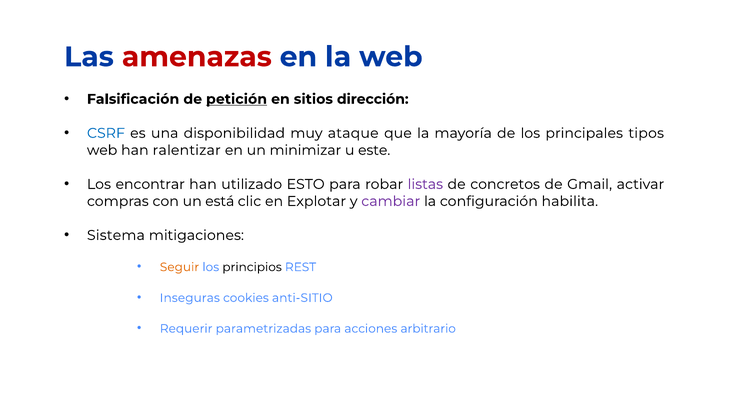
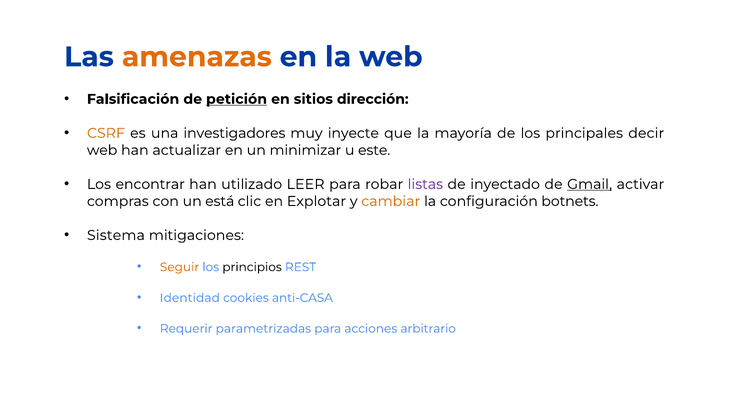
amenazas colour: red -> orange (197, 57)
CSRF colour: blue -> orange (106, 133)
disponibilidad: disponibilidad -> investigadores (234, 133)
ataque: ataque -> inyecte (353, 133)
tipos: tipos -> decir (646, 133)
ralentizar: ralentizar -> actualizar (187, 150)
ESTO: ESTO -> LEER (306, 184)
concretos: concretos -> inyectado (505, 184)
Gmail underline: none -> present (590, 184)
cambiar colour: purple -> orange (391, 201)
habilita: habilita -> botnets (570, 201)
Inseguras: Inseguras -> Identidad (190, 298)
anti-SITIO: anti-SITIO -> anti-CASA (302, 298)
